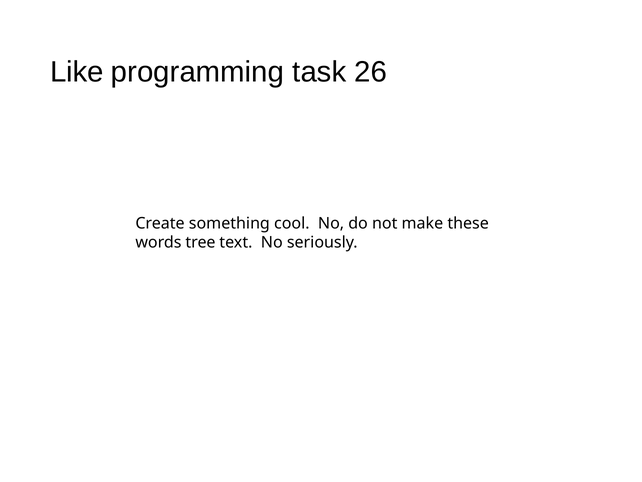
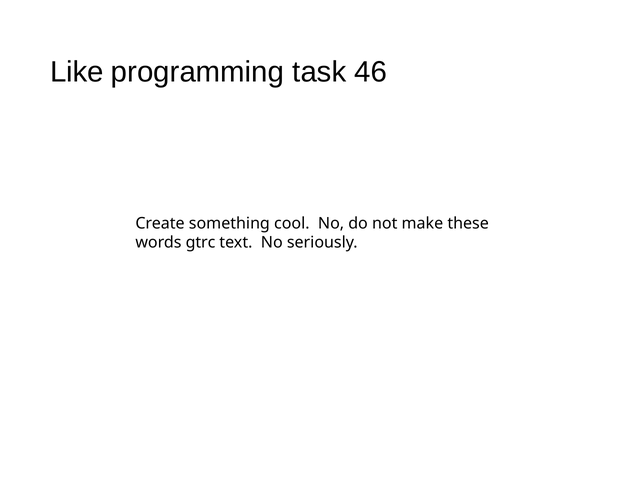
26: 26 -> 46 (371, 72)
tree: tree -> gtrc (200, 242)
